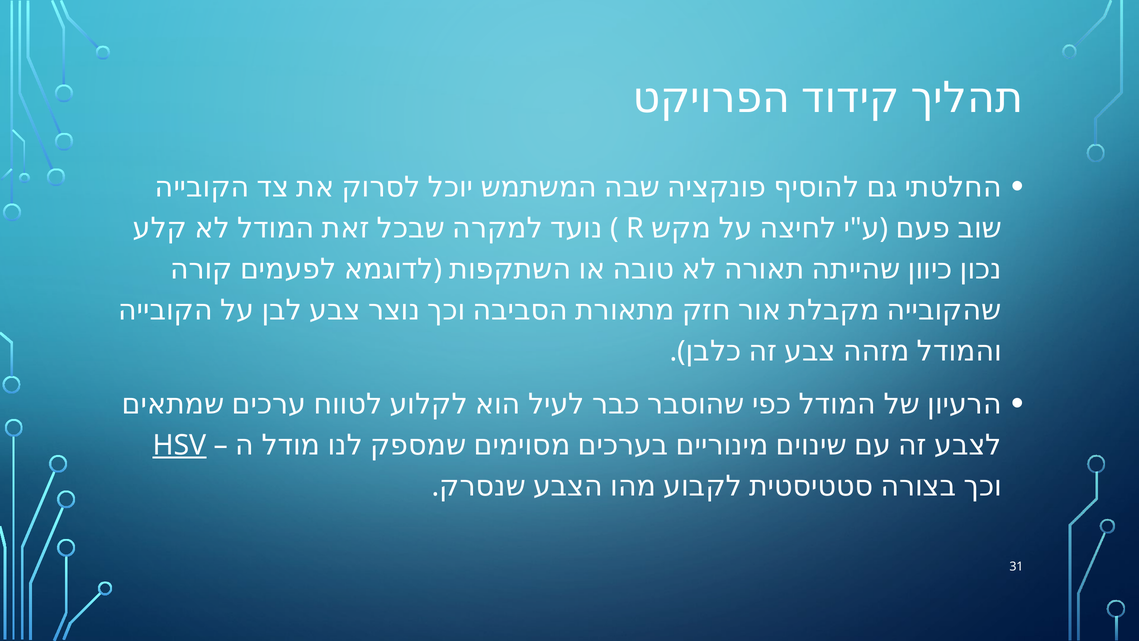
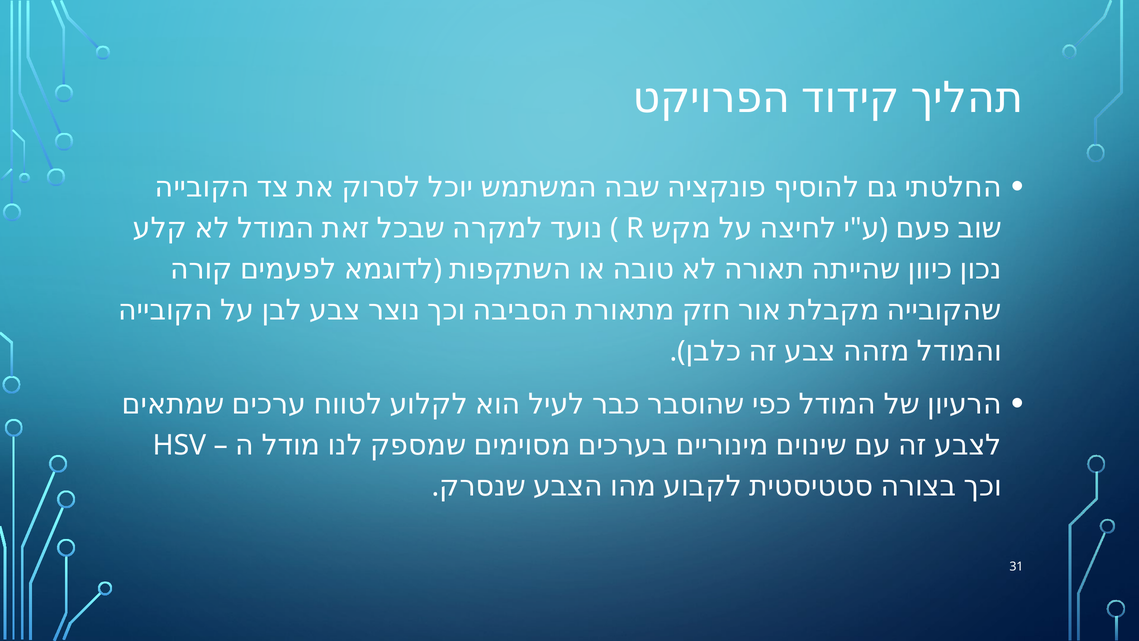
HSV underline: present -> none (179, 445)
